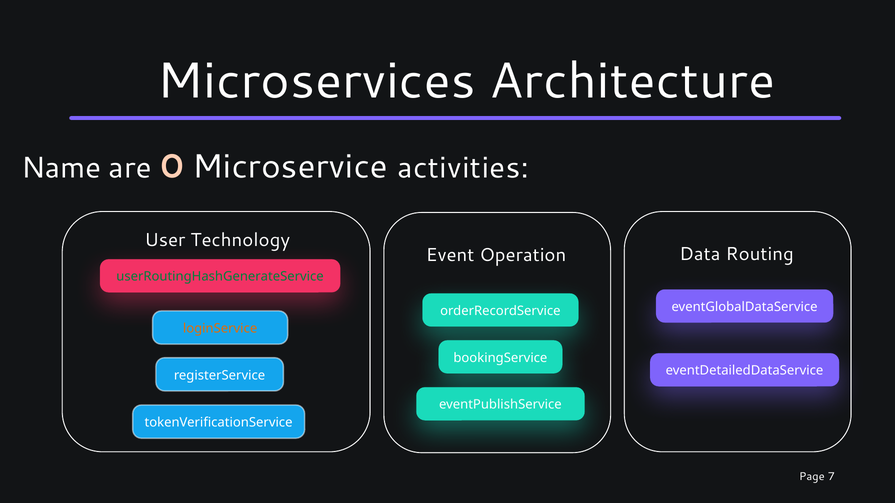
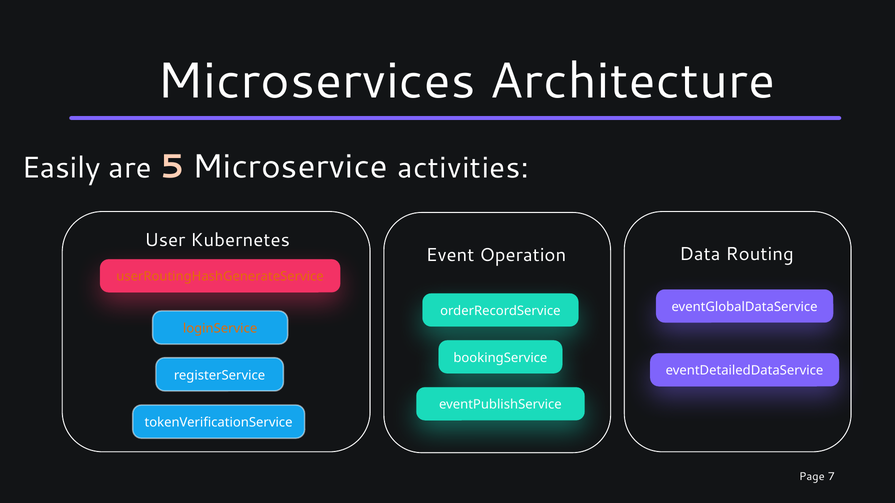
Name: Name -> Easily (61, 168)
0: 0 -> 5 (172, 167)
Technology: Technology -> Kubernetes (240, 241)
userRoutingHashGenerateService colour: green -> orange (220, 277)
